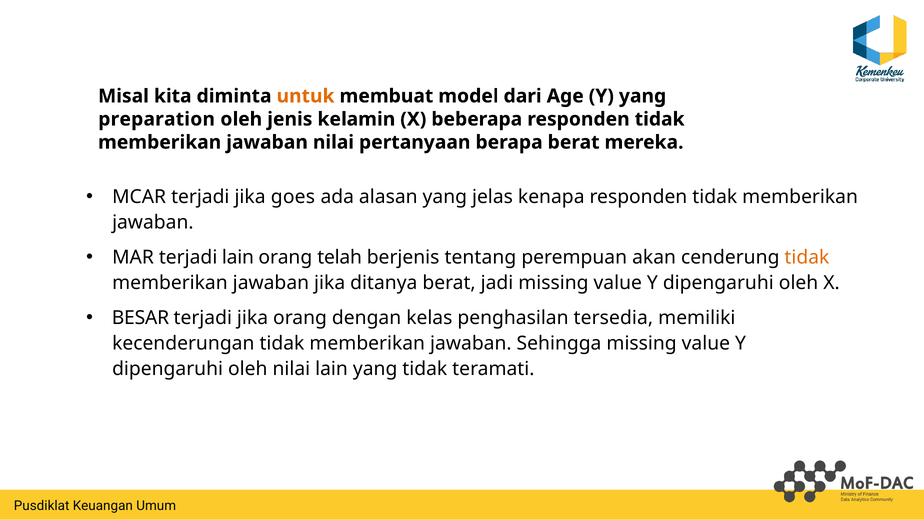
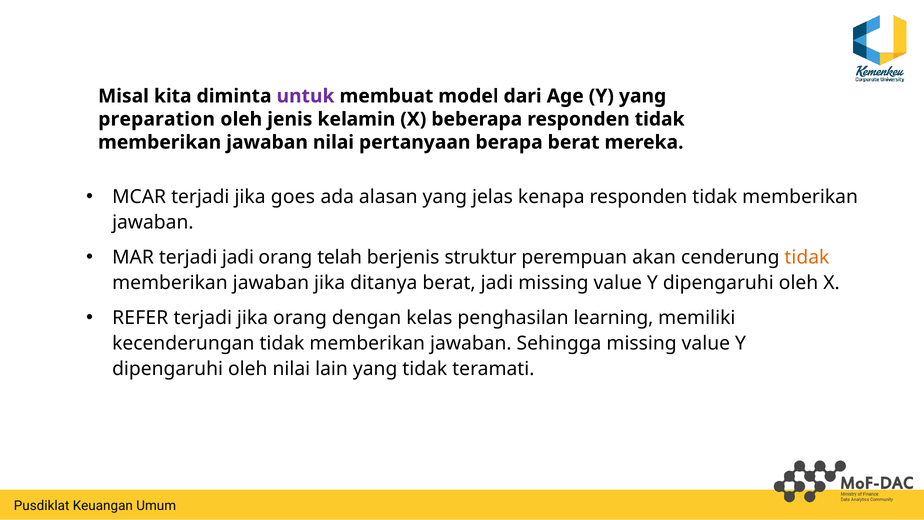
untuk colour: orange -> purple (306, 96)
terjadi lain: lain -> jadi (238, 257)
tentang: tentang -> struktur (481, 257)
BESAR: BESAR -> REFER (140, 318)
tersedia: tersedia -> learning (613, 318)
